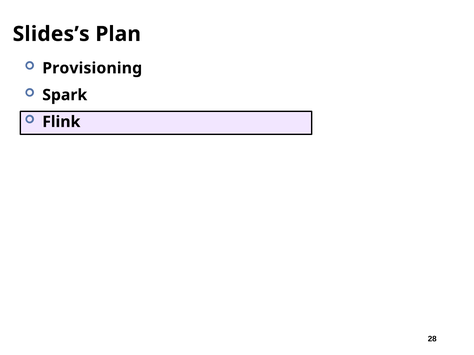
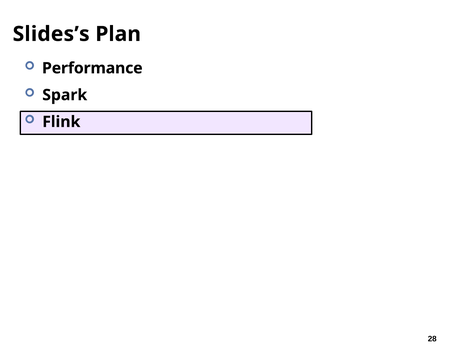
Provisioning: Provisioning -> Performance (92, 68)
